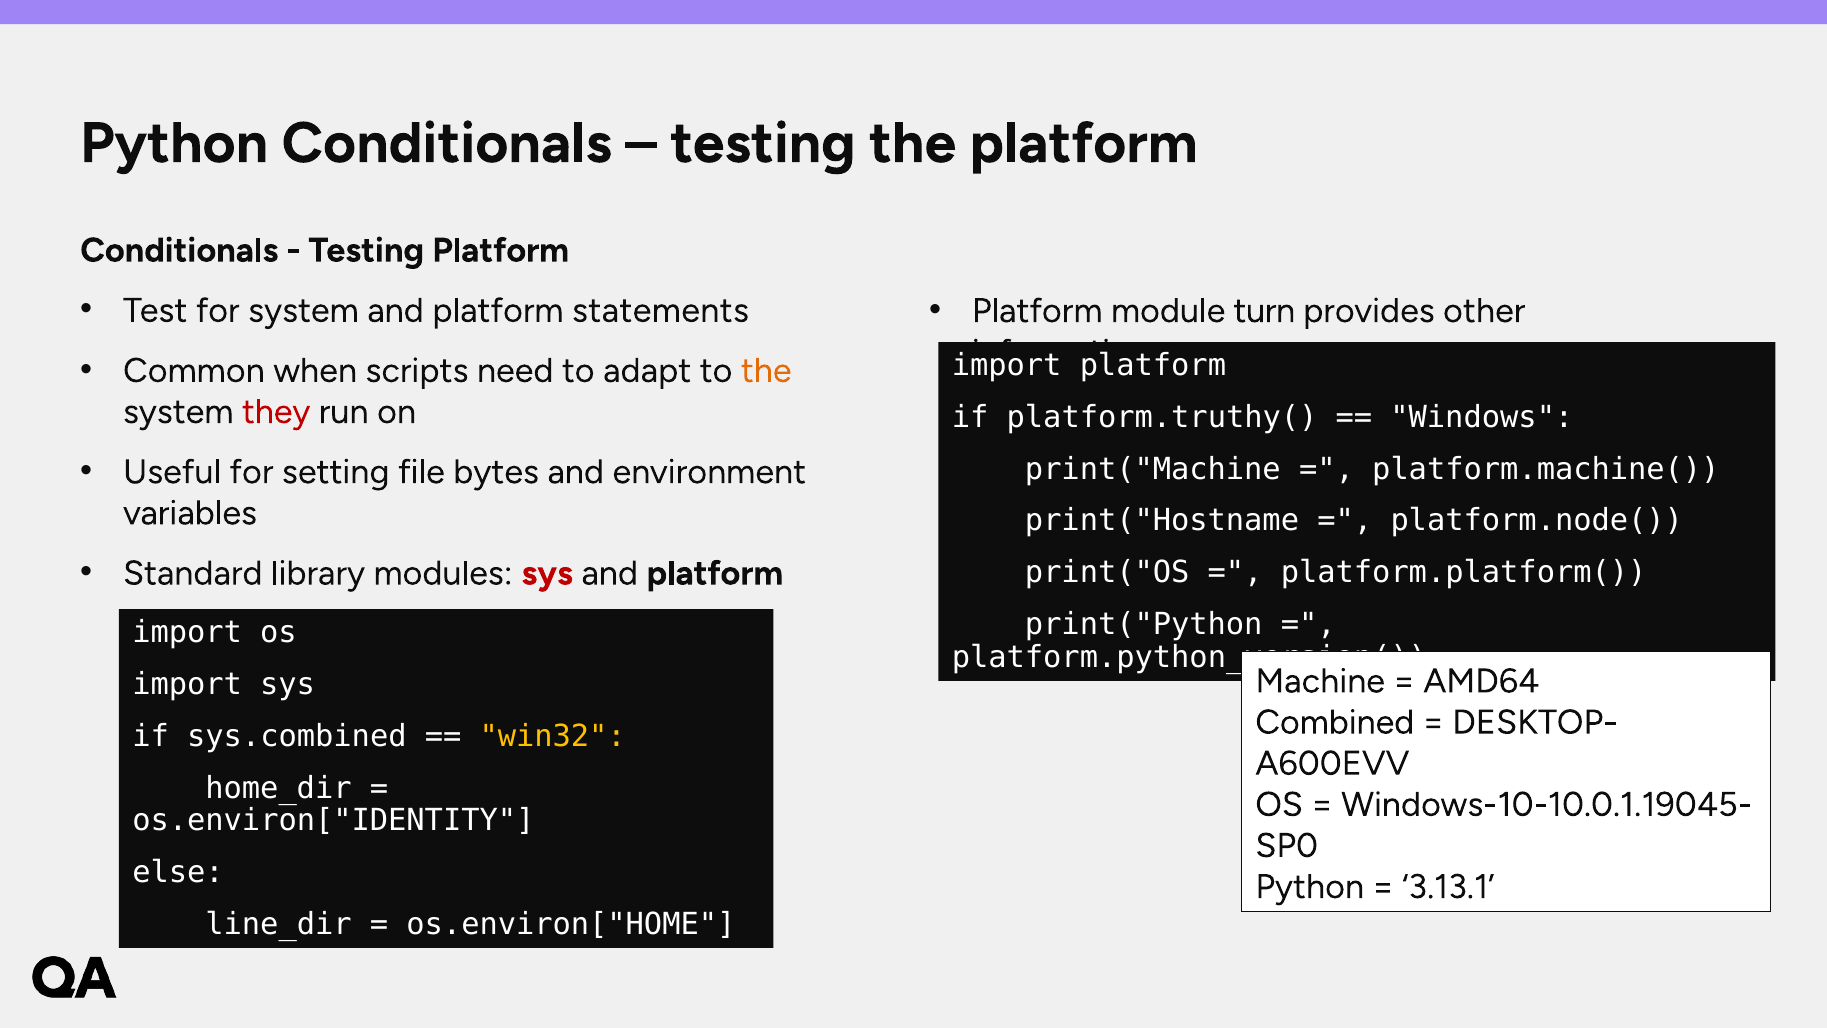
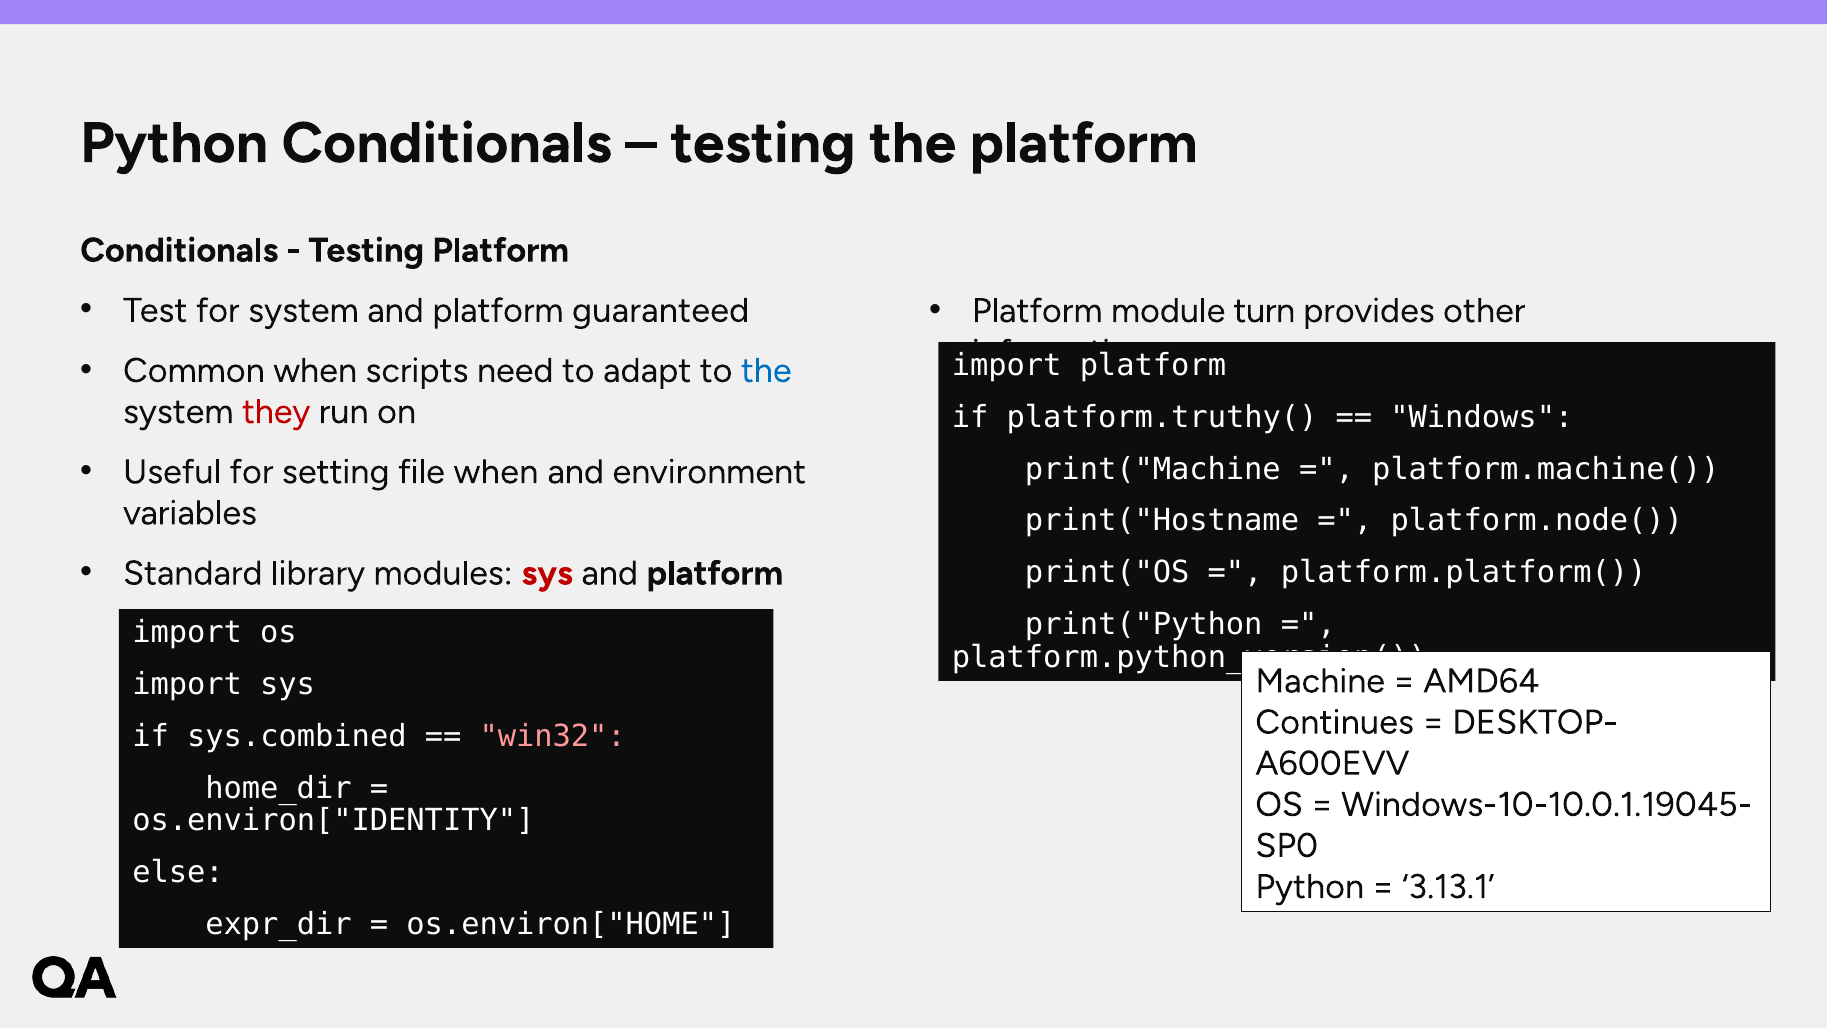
statements: statements -> guaranteed (661, 310)
the colour: orange -> blue (766, 371)
file bytes: bytes -> when (496, 472)
Combined: Combined -> Continues (1335, 722)
win32 colour: yellow -> pink (553, 736)
line_dir: line_dir -> expr_dir (279, 924)
